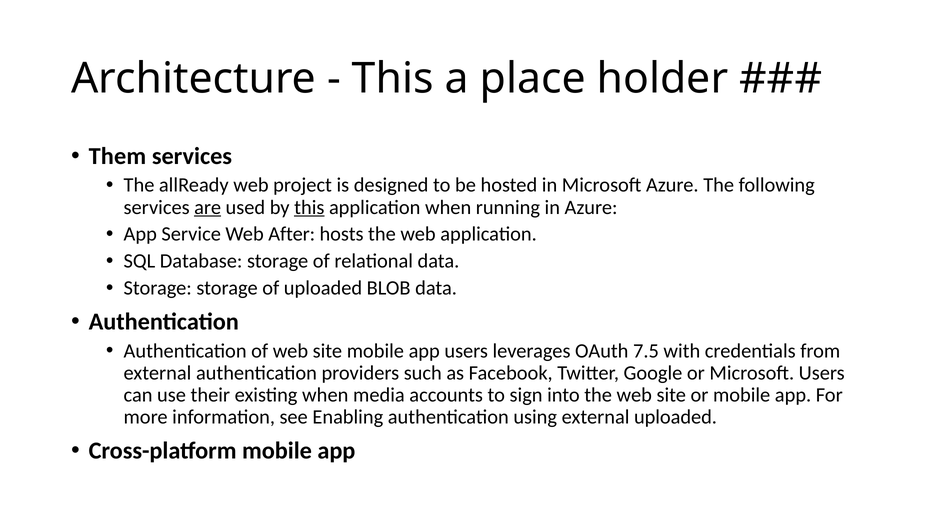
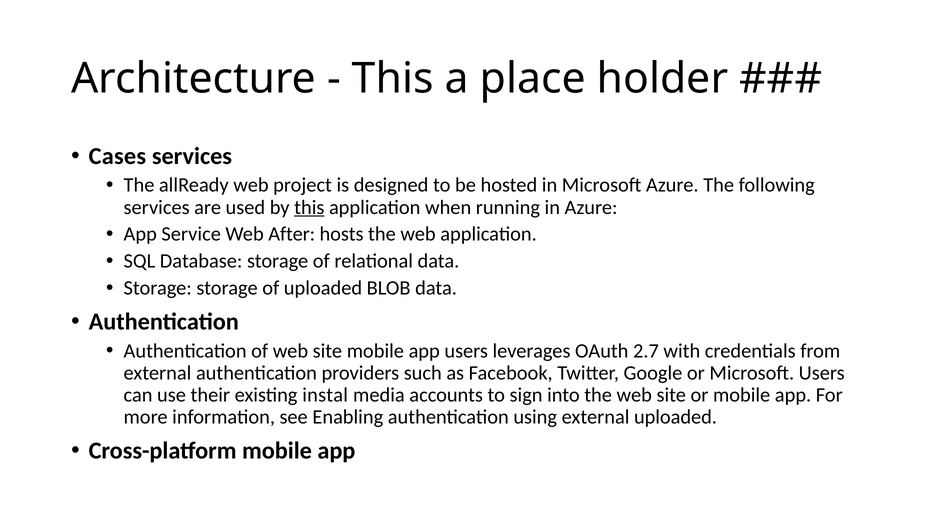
Them: Them -> Cases (117, 156)
are underline: present -> none (208, 207)
7.5: 7.5 -> 2.7 (646, 351)
existing when: when -> instal (325, 395)
